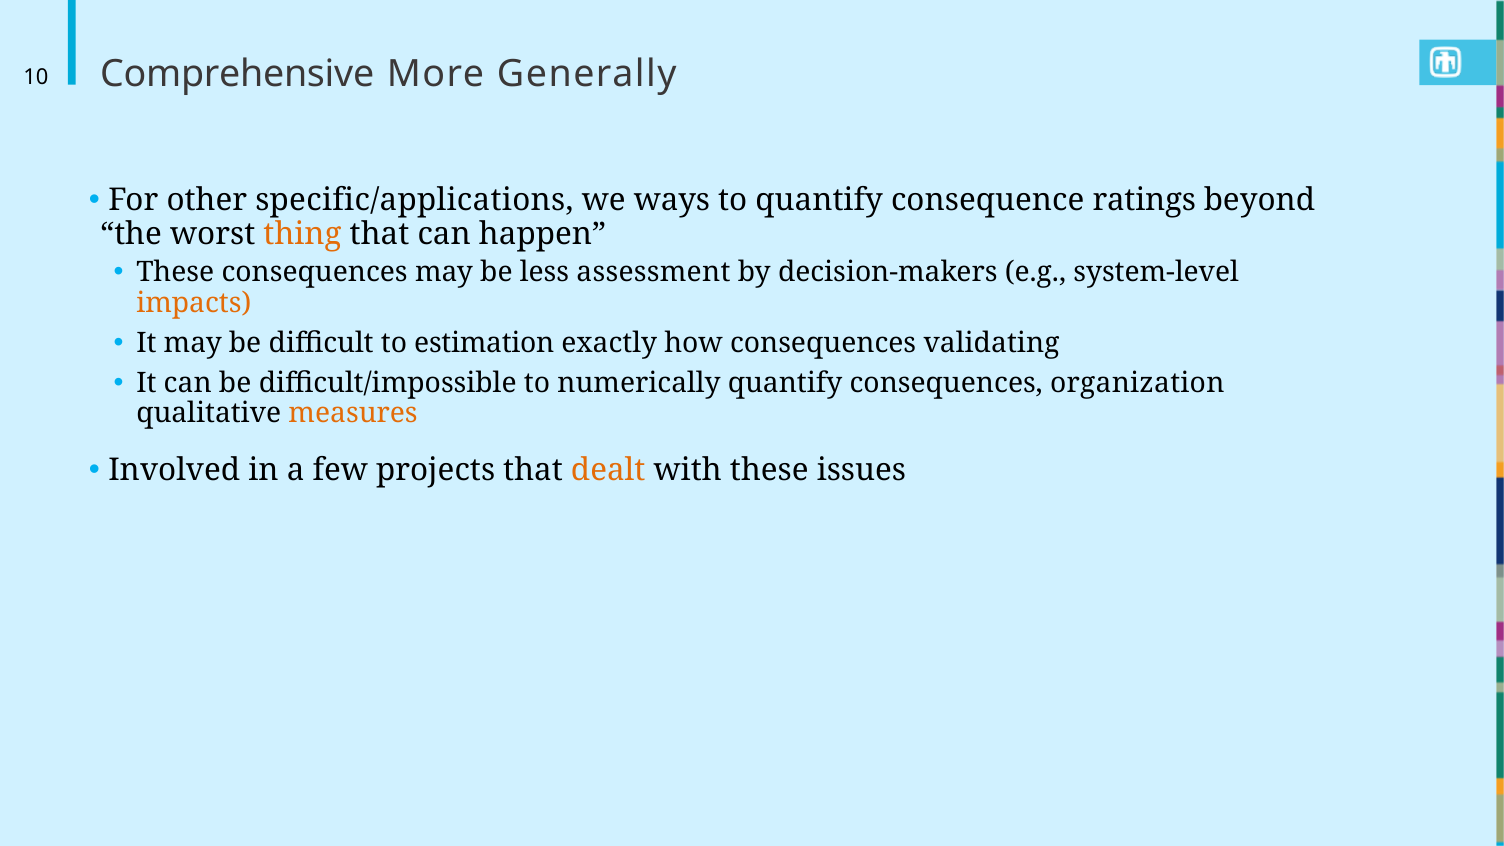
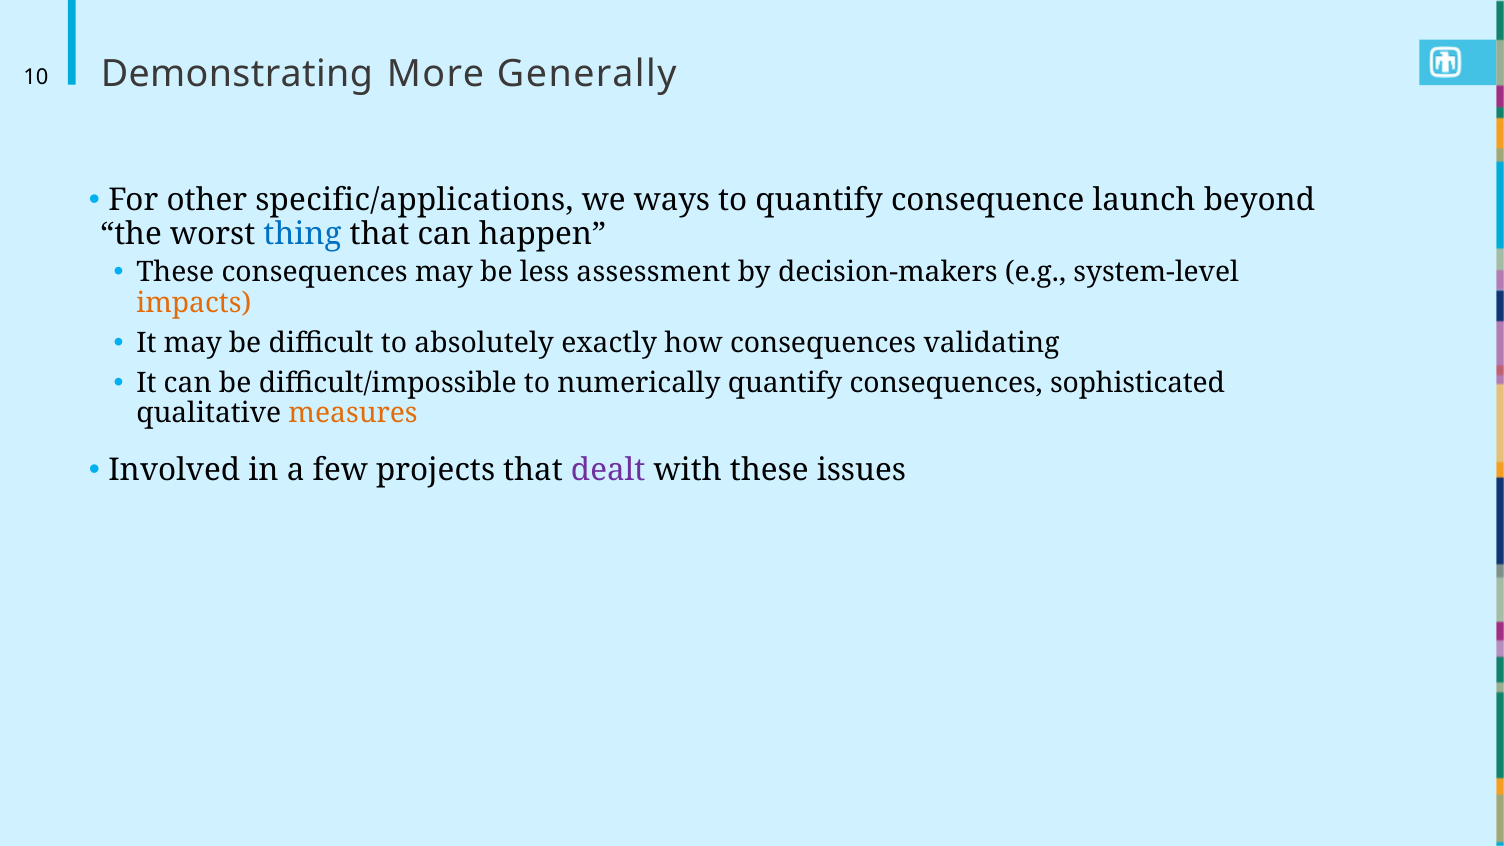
Comprehensive: Comprehensive -> Demonstrating (237, 74)
ratings: ratings -> launch (1144, 200)
thing colour: orange -> blue (303, 234)
estimation: estimation -> absolutely (484, 343)
organization: organization -> sophisticated (1138, 383)
dealt colour: orange -> purple (608, 470)
